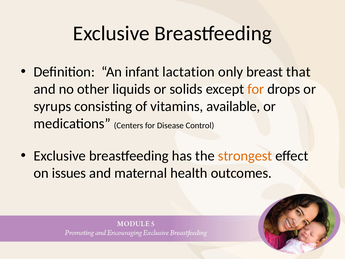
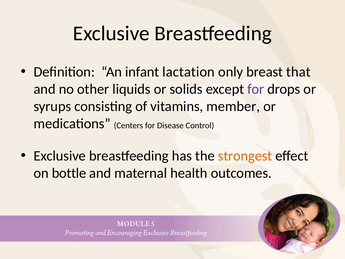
for colour: orange -> purple (256, 89)
available: available -> member (233, 106)
issues: issues -> bottle (69, 173)
